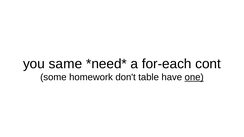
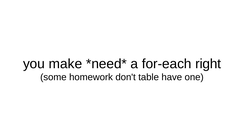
same: same -> make (65, 64)
cont: cont -> right (208, 64)
one underline: present -> none (194, 77)
